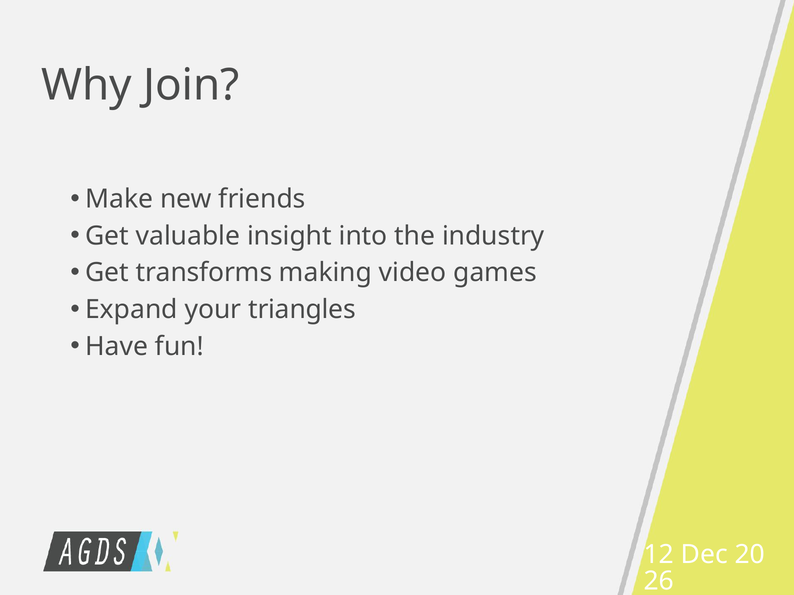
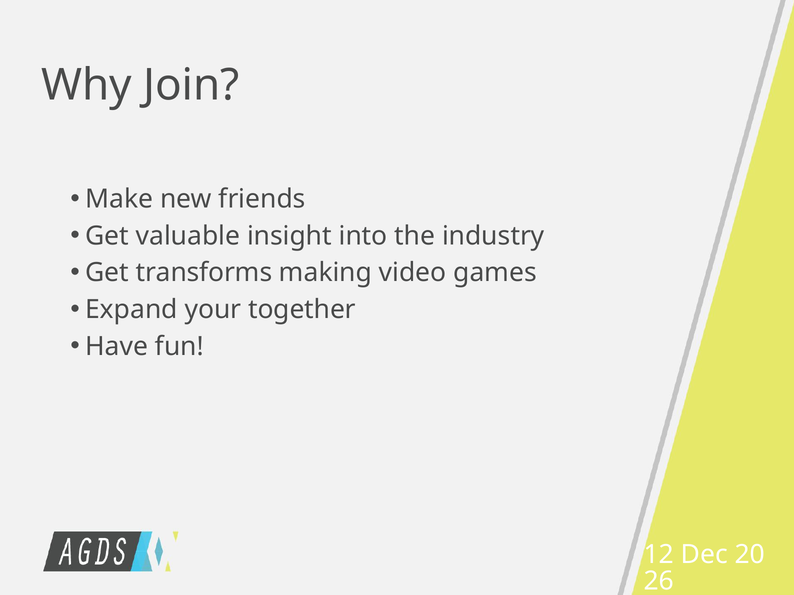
triangles: triangles -> together (302, 310)
